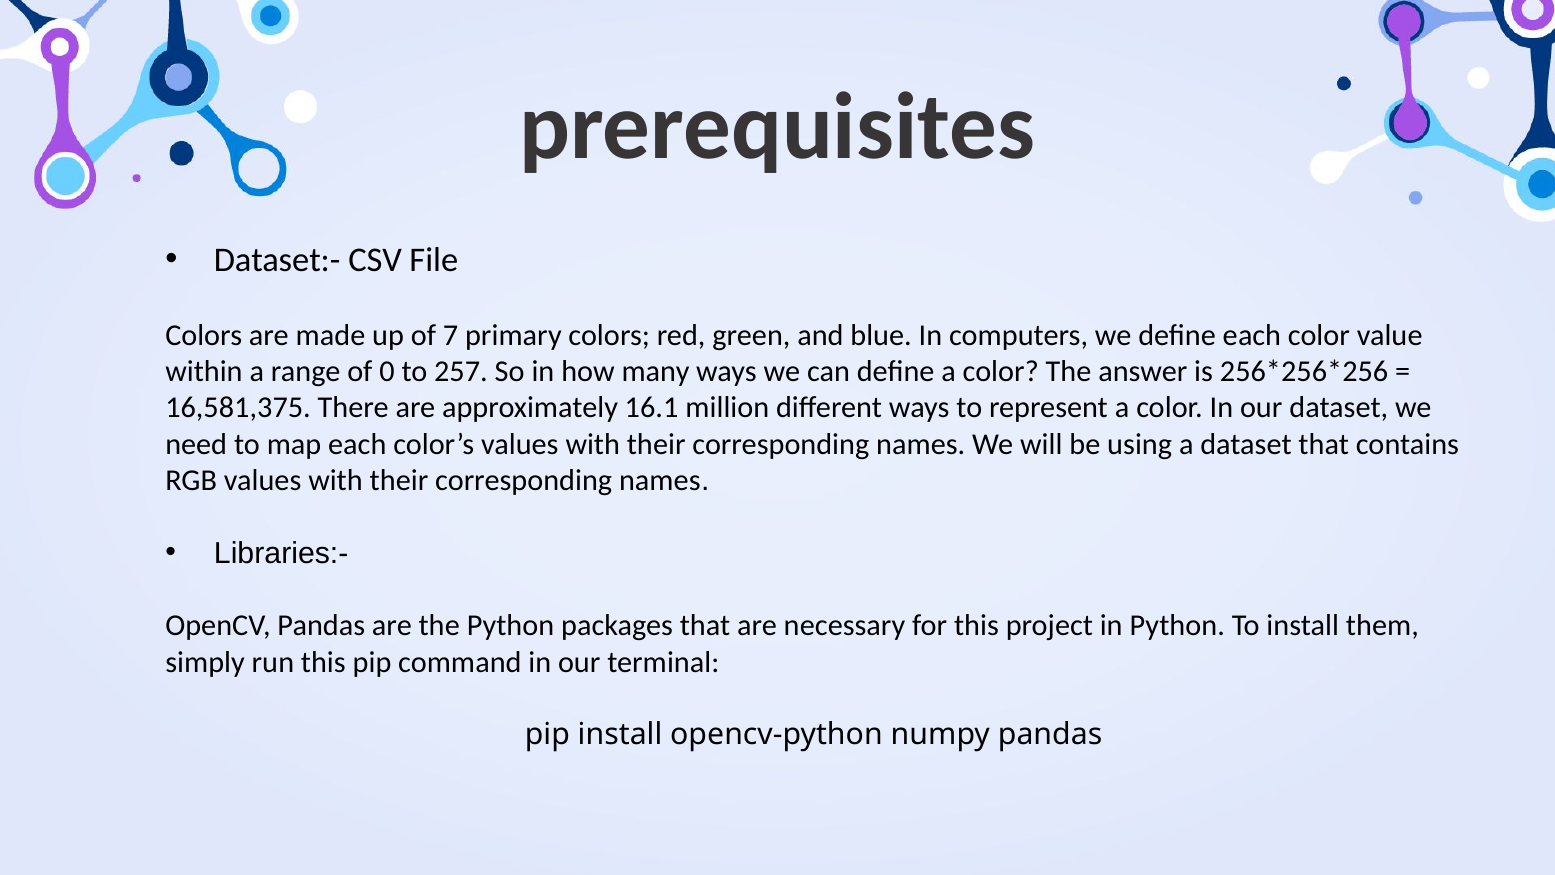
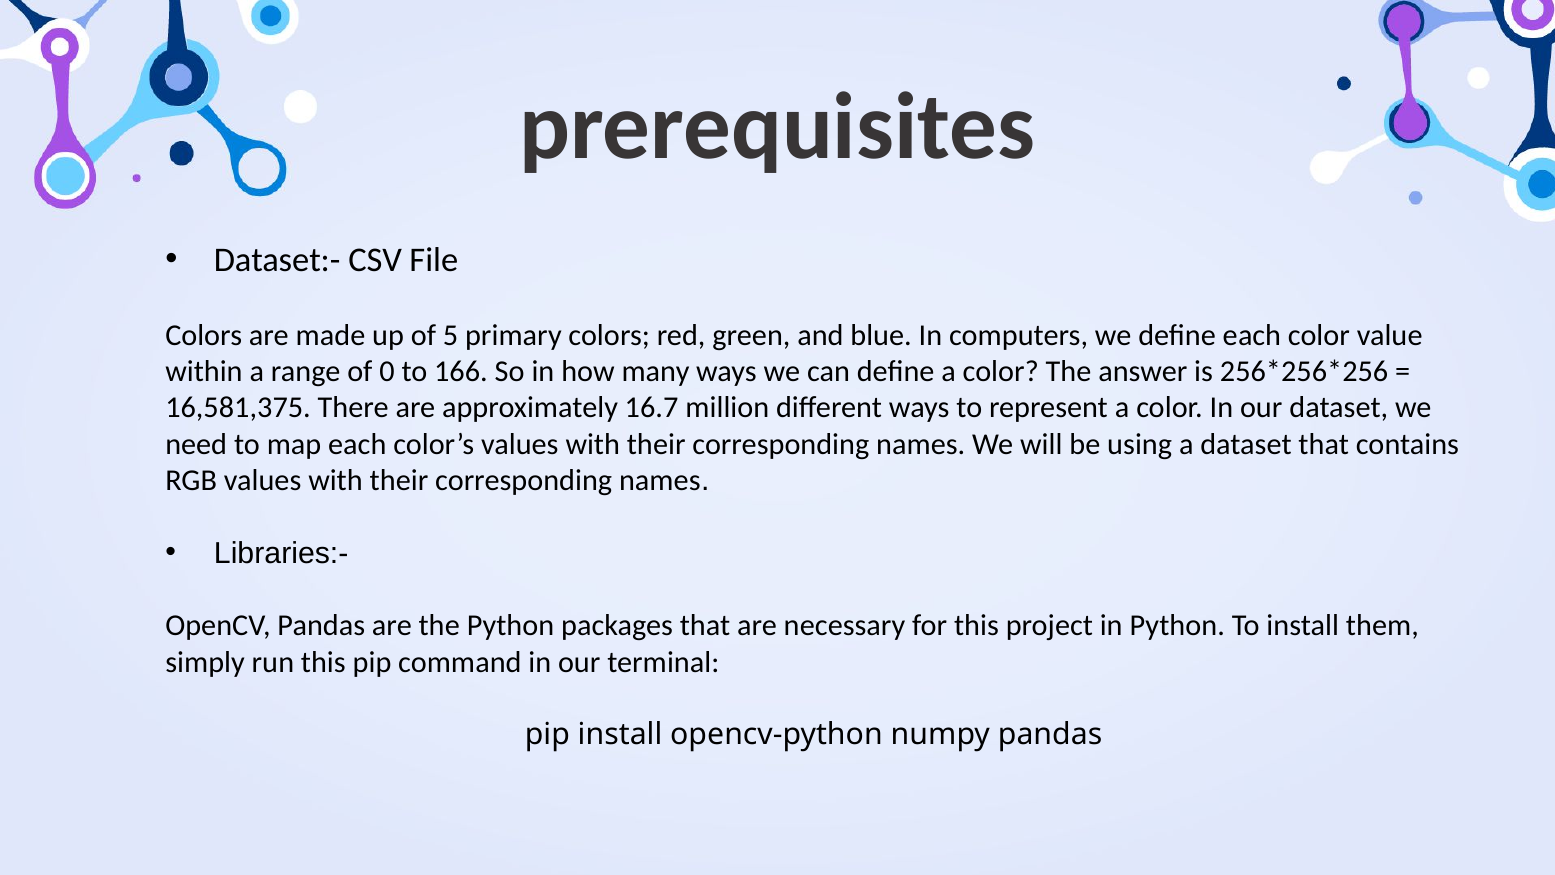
7: 7 -> 5 (451, 335)
257: 257 -> 166 (461, 371)
16.1: 16.1 -> 16.7 (652, 408)
